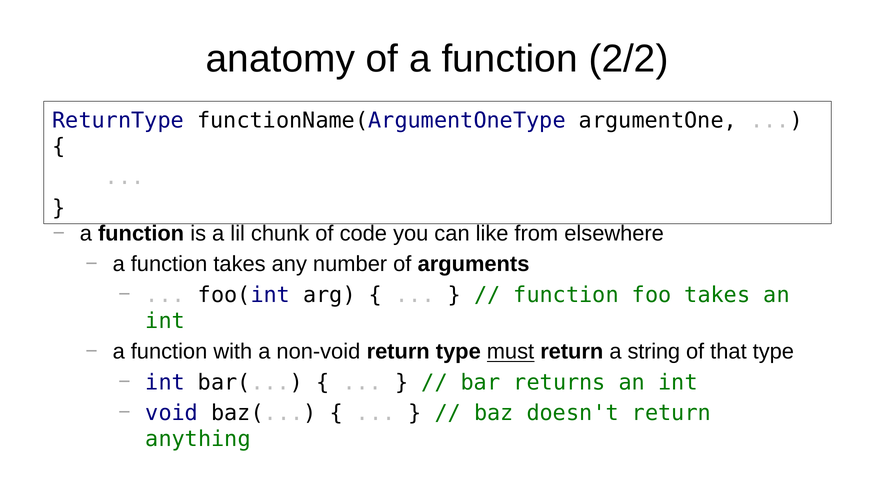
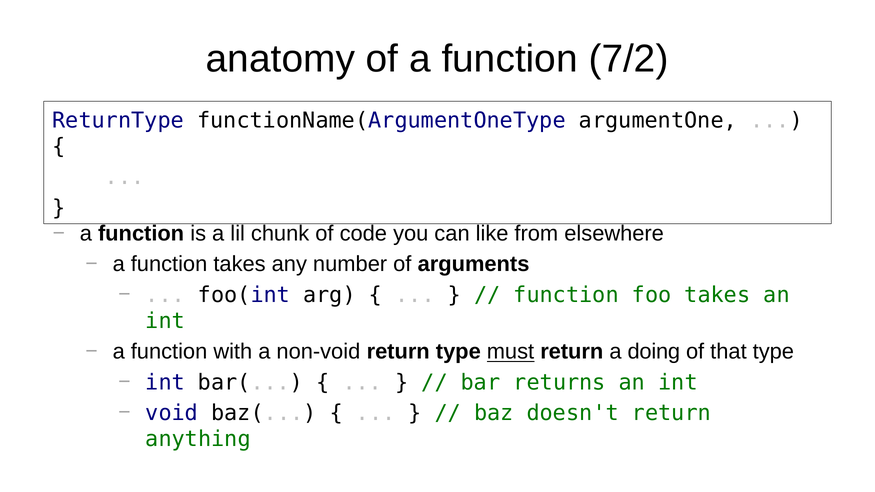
2/2: 2/2 -> 7/2 (629, 59)
string: string -> doing (654, 352)
